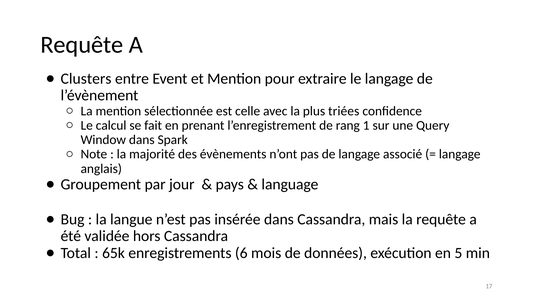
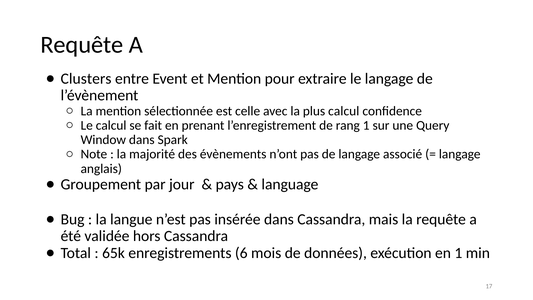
plus triées: triées -> calcul (344, 111)
en 5: 5 -> 1 (458, 253)
